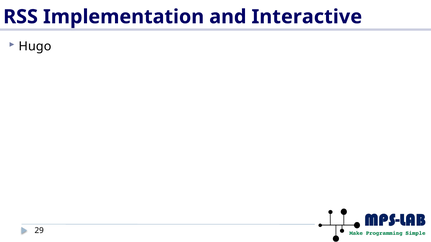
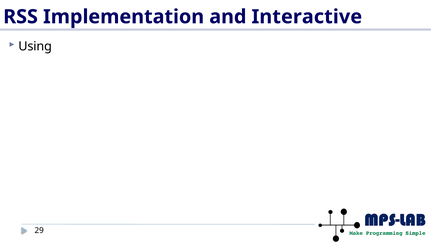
Hugo: Hugo -> Using (35, 47)
